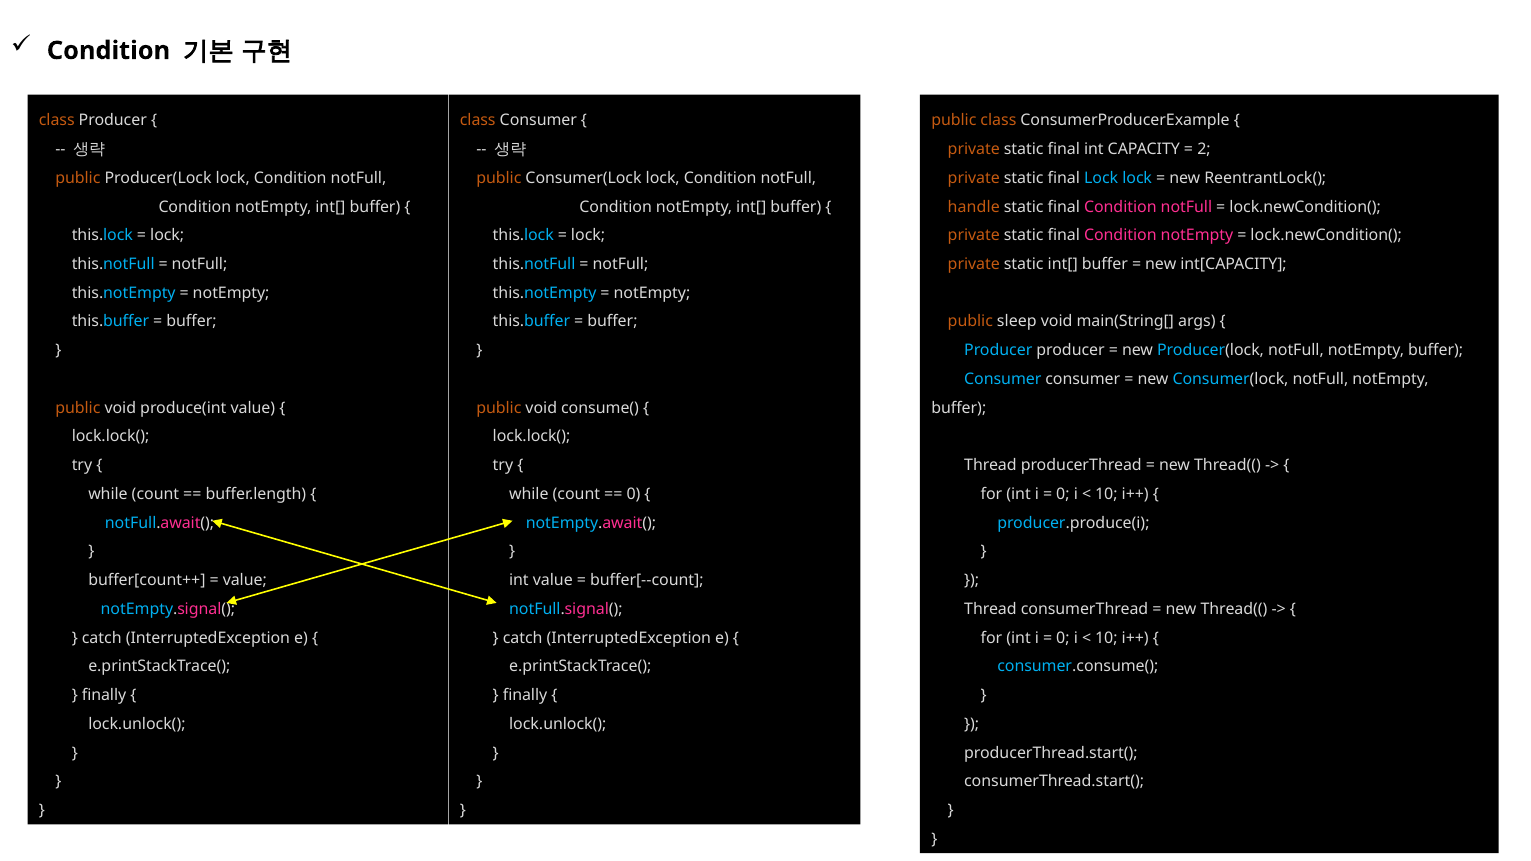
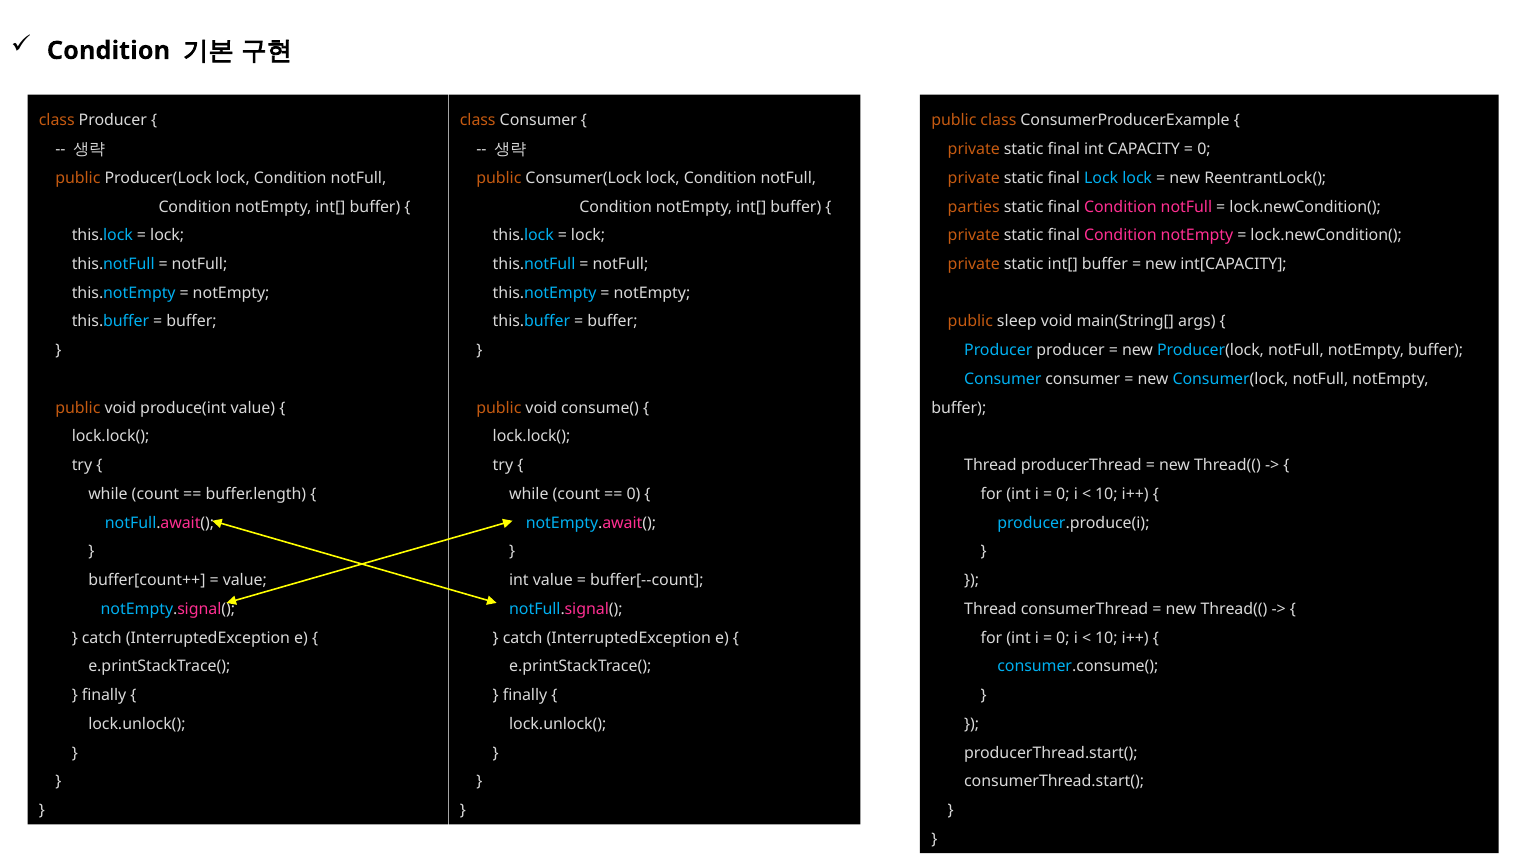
2: 2 -> 0 (1204, 149)
handle: handle -> parties (974, 207)
